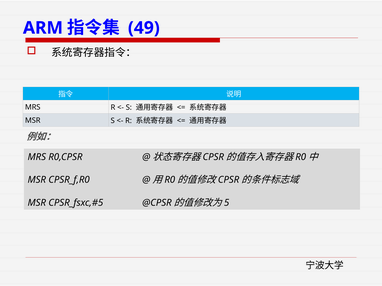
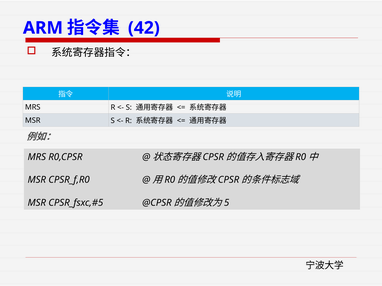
49: 49 -> 42 (144, 28)
